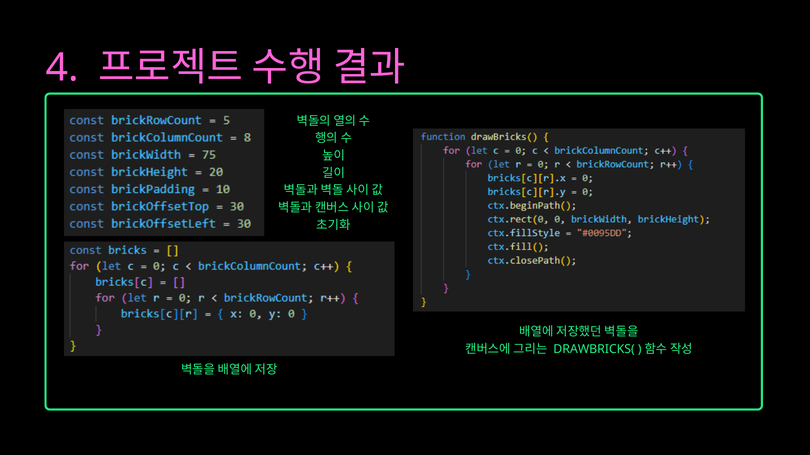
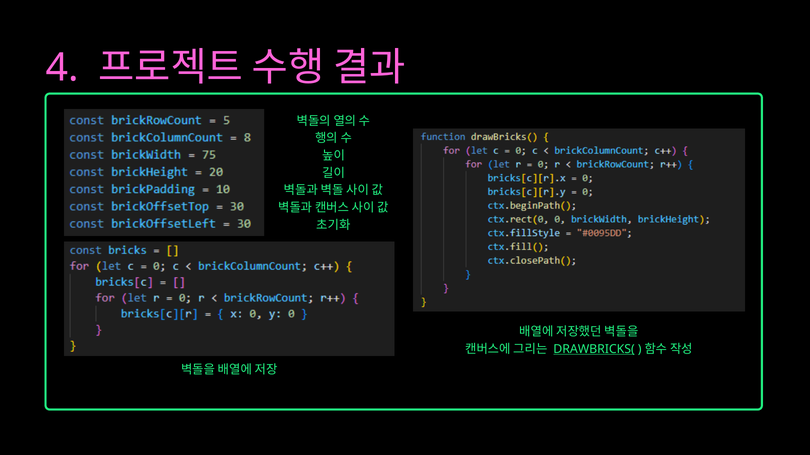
DRAWBRICKS( underline: none -> present (594, 350)
